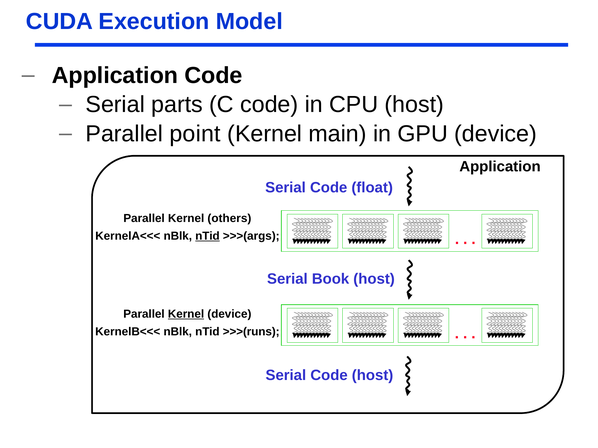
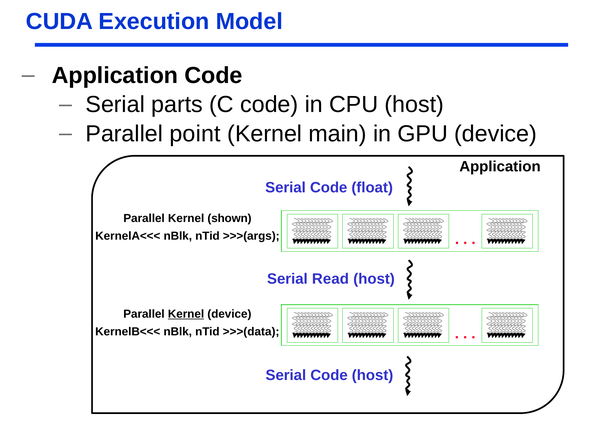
others: others -> shown (229, 219)
nTid underline: present -> none (207, 236)
Book: Book -> Read (330, 279)
>>>(runs: >>>(runs -> >>>(data (251, 332)
